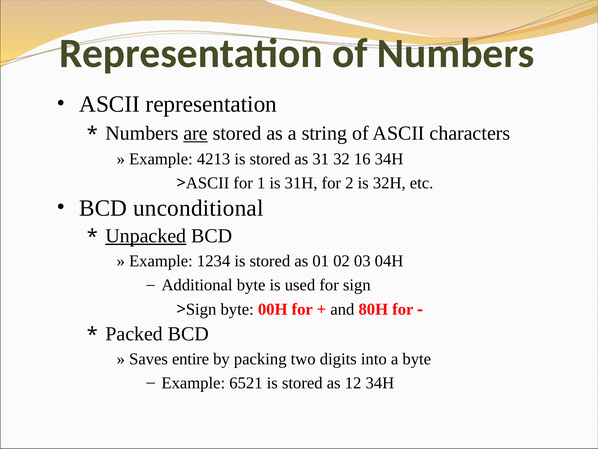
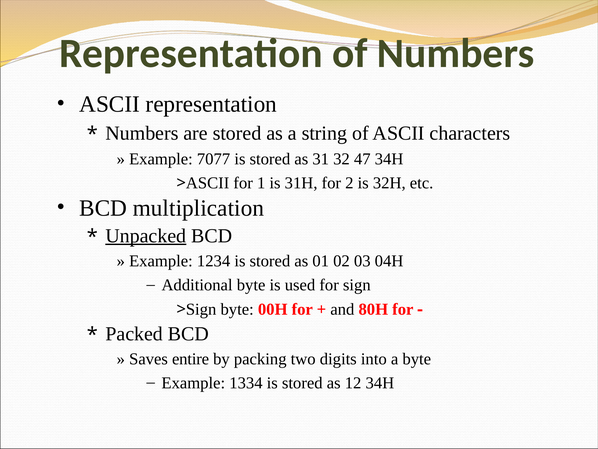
are underline: present -> none (196, 133)
4213: 4213 -> 7077 (214, 159)
16: 16 -> 47 (362, 159)
unconditional: unconditional -> multiplication (198, 208)
6521: 6521 -> 1334 (246, 382)
